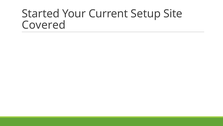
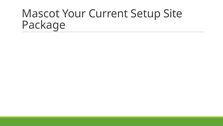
Started: Started -> Mascot (41, 14)
Covered: Covered -> Package (44, 25)
